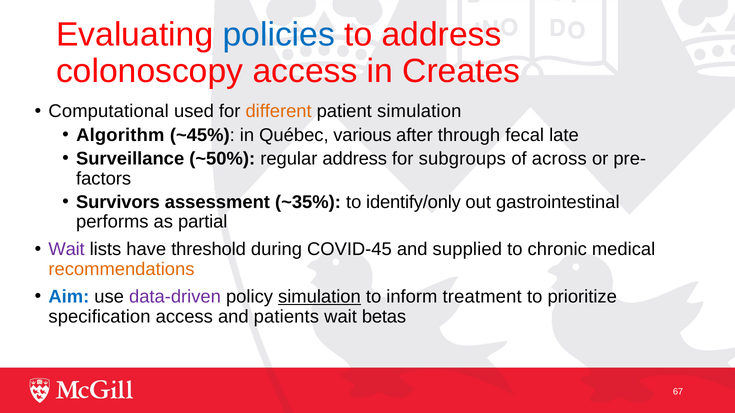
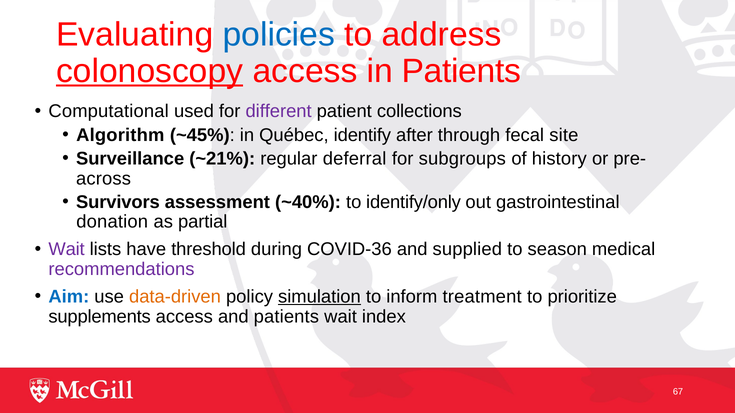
colonoscopy underline: none -> present (150, 71)
in Creates: Creates -> Patients (461, 71)
different colour: orange -> purple (279, 112)
patient simulation: simulation -> collections (419, 112)
various: various -> identify (362, 135)
late: late -> site (564, 135)
~50%: ~50% -> ~21% (222, 159)
regular address: address -> deferral (355, 159)
across: across -> history (559, 159)
factors: factors -> across (104, 179)
~35%: ~35% -> ~40% (308, 202)
performs: performs -> donation (112, 222)
COVID-45: COVID-45 -> COVID-36 (349, 250)
chronic: chronic -> season (557, 250)
recommendations colour: orange -> purple (121, 269)
data-driven colour: purple -> orange (175, 297)
specification: specification -> supplements (100, 317)
betas: betas -> index (384, 317)
